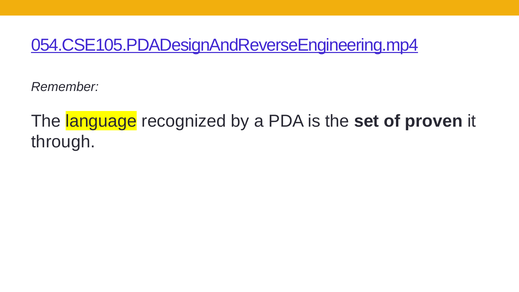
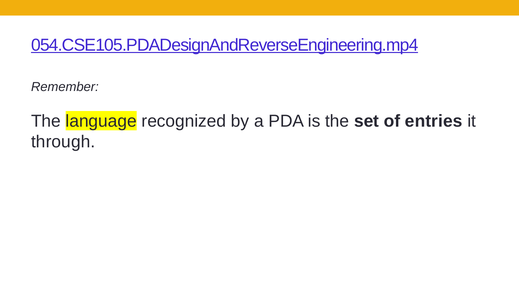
proven: proven -> entries (434, 121)
